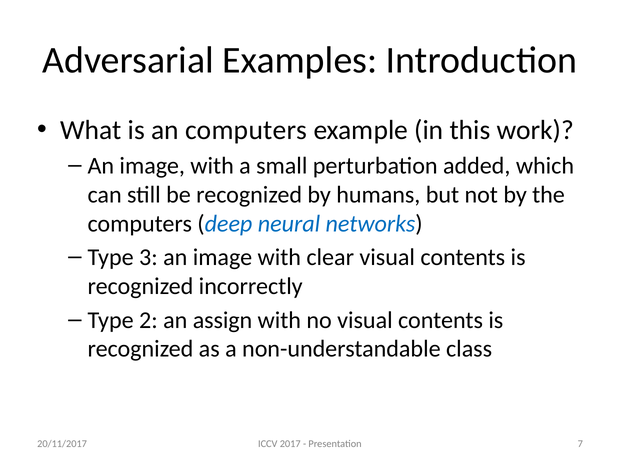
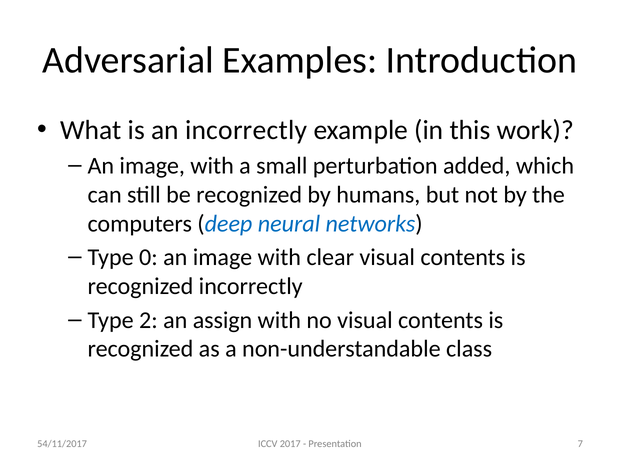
an computers: computers -> incorrectly (246, 130)
3: 3 -> 0 (148, 257)
20/11/2017: 20/11/2017 -> 54/11/2017 (62, 444)
